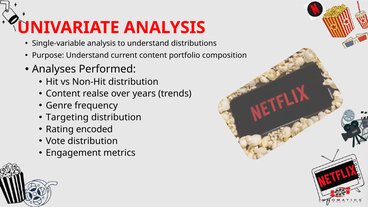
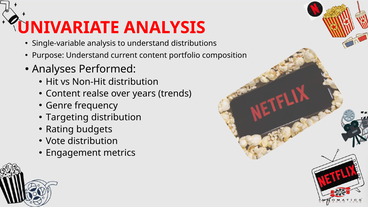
encoded: encoded -> budgets (94, 129)
